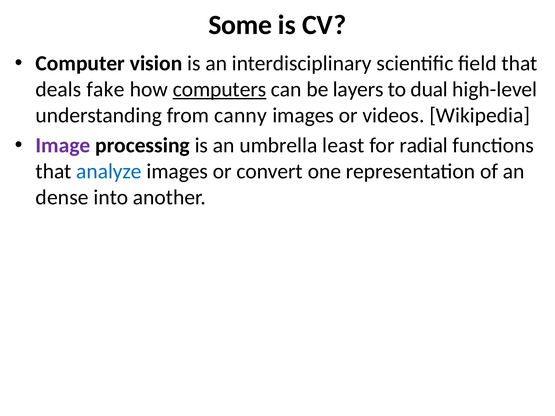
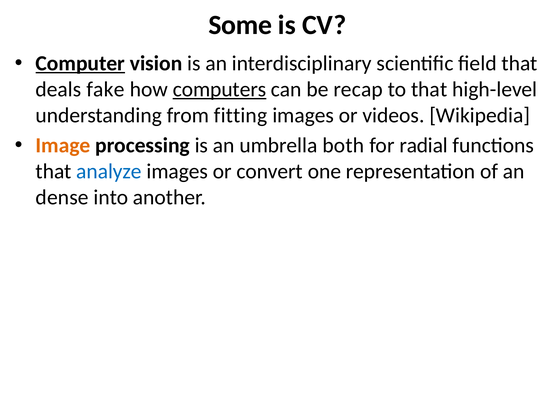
Computer underline: none -> present (80, 63)
layers: layers -> recap (358, 89)
to dual: dual -> that (429, 89)
canny: canny -> fitting (241, 115)
Image colour: purple -> orange (63, 146)
least: least -> both (343, 146)
